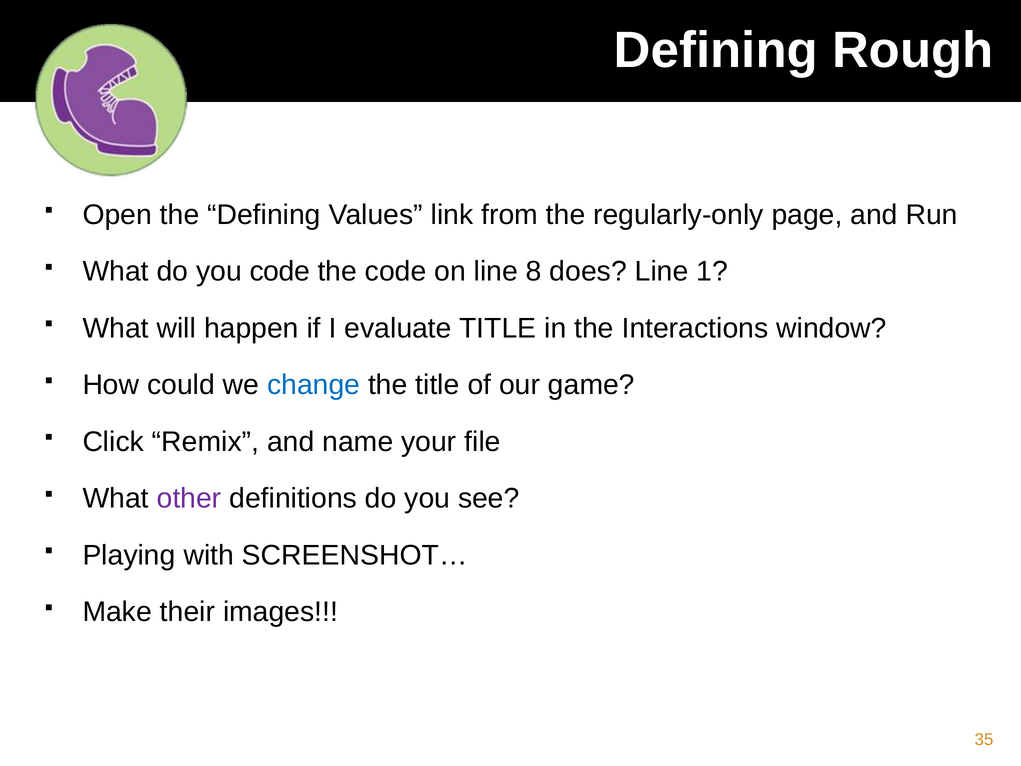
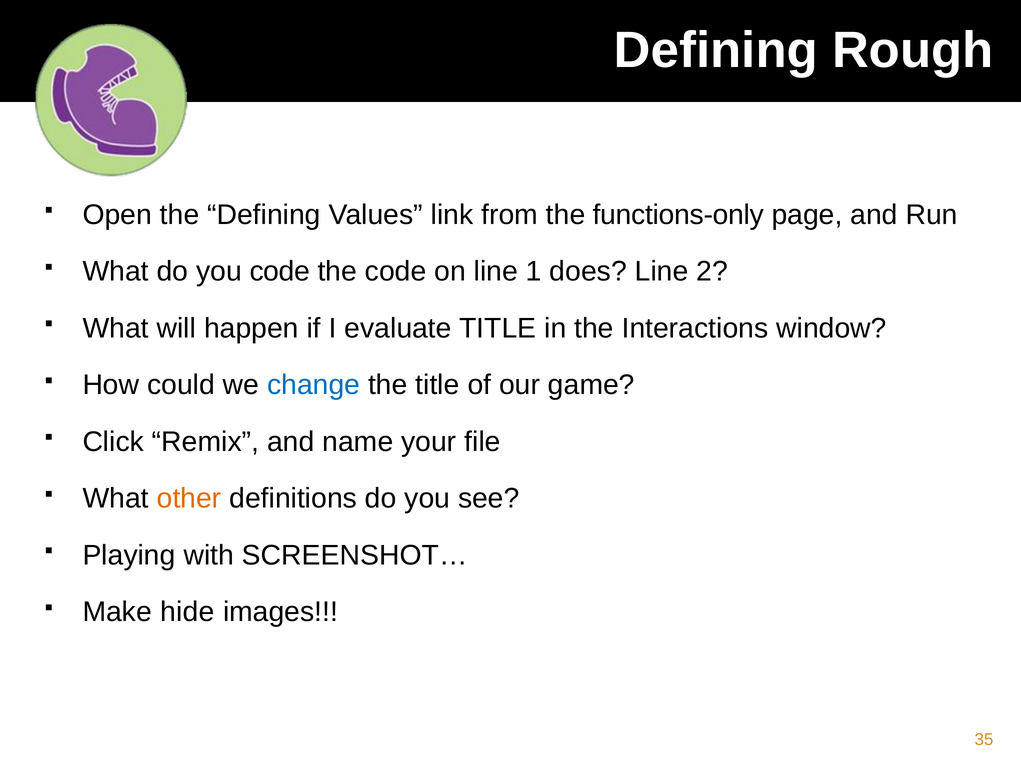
regularly-only: regularly-only -> functions-only (679, 215)
8: 8 -> 1 (534, 271)
1: 1 -> 2 (712, 271)
other colour: purple -> orange (189, 498)
their: their -> hide (187, 612)
